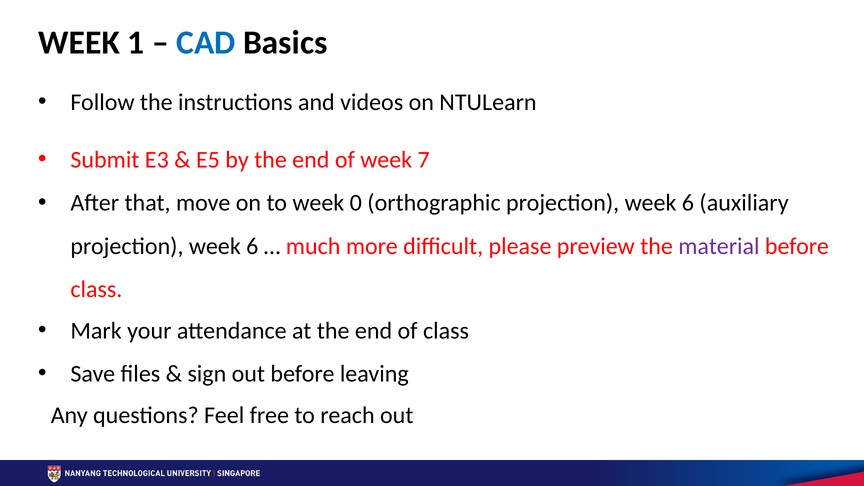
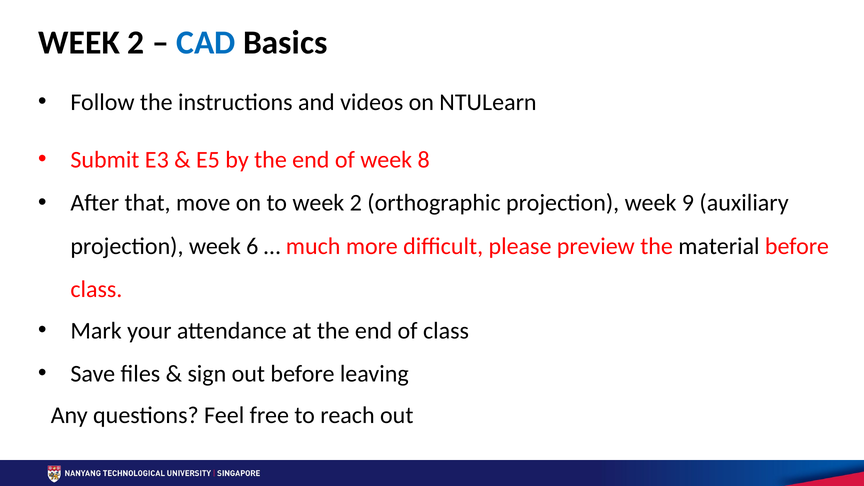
1: 1 -> 2 (136, 43)
7: 7 -> 8 (424, 160)
to week 0: 0 -> 2 (356, 203)
orthographic projection week 6: 6 -> 9 (688, 203)
material colour: purple -> black (719, 246)
